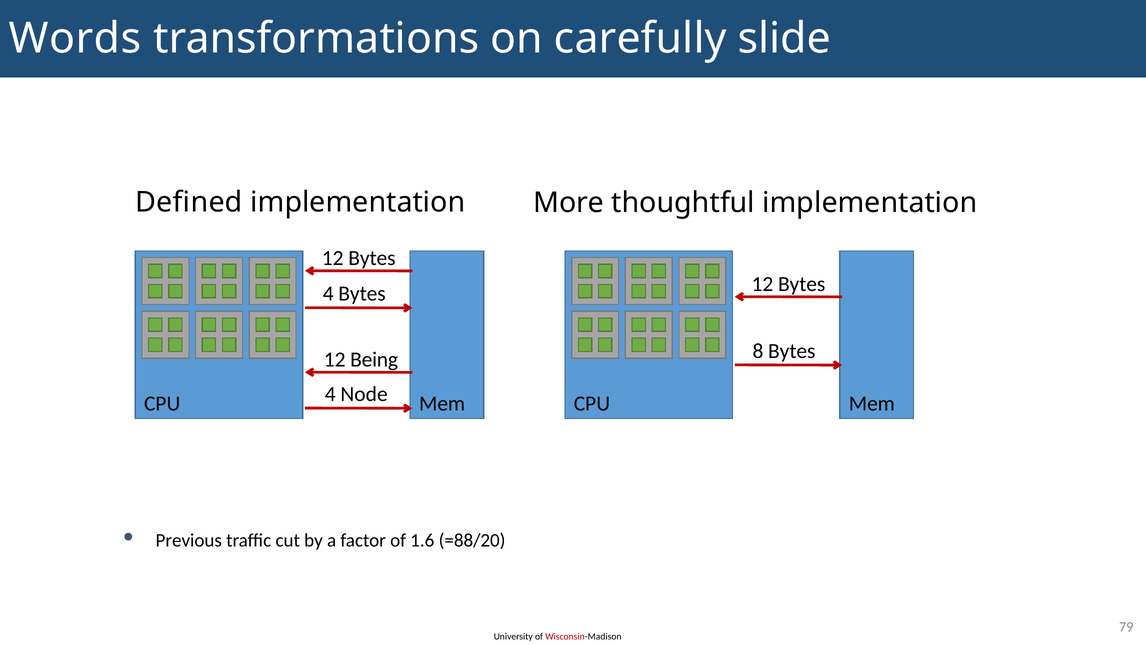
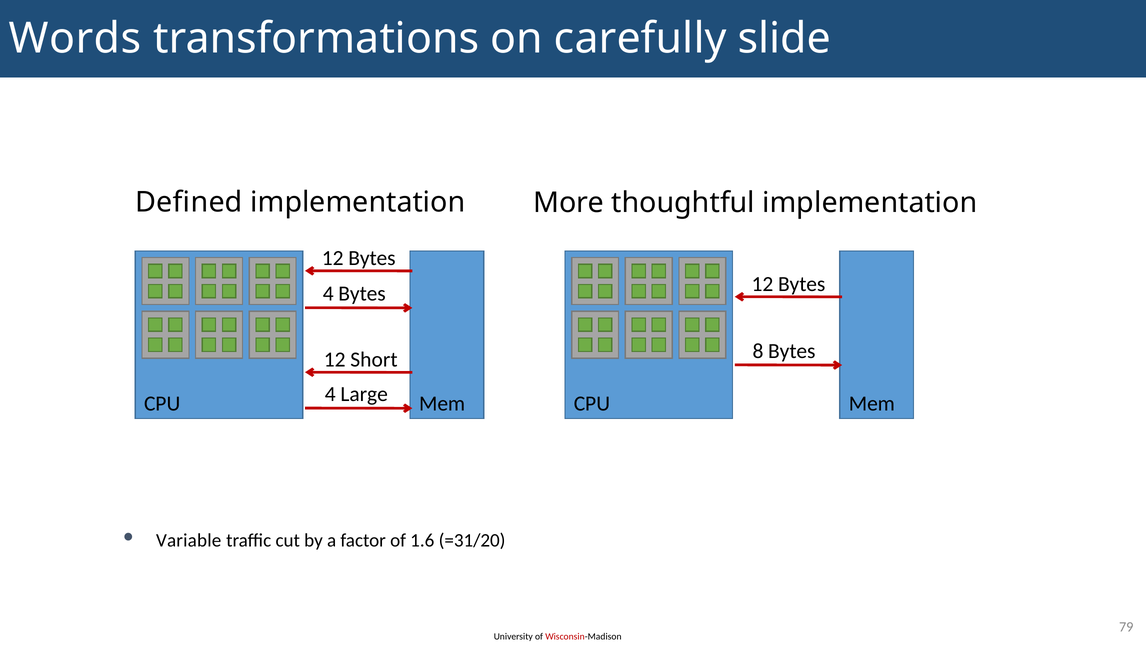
Being: Being -> Short (374, 359)
Node: Node -> Large (364, 394)
Previous: Previous -> Variable (189, 540)
=88/20: =88/20 -> =31/20 (472, 540)
